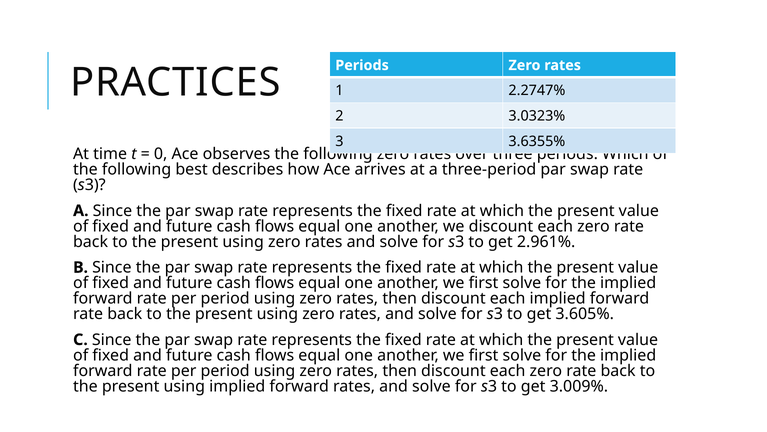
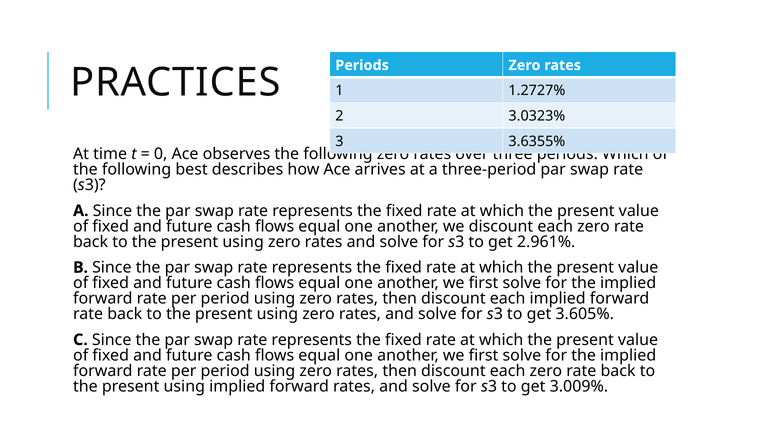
2.2747%: 2.2747% -> 1.2727% (537, 91)
